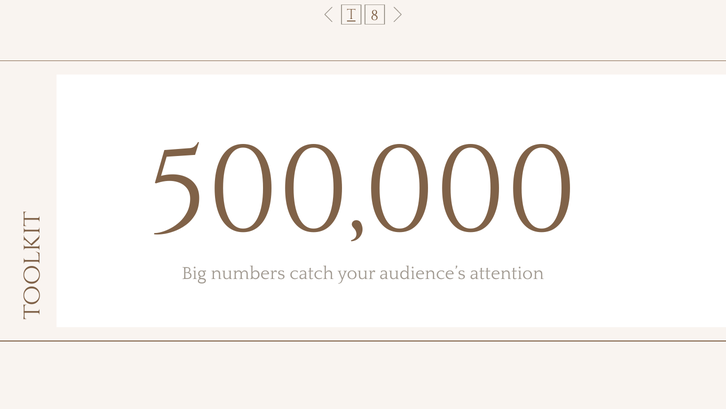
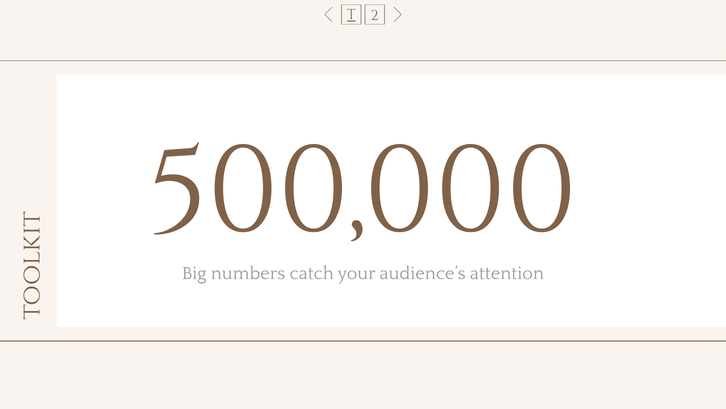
8: 8 -> 2 (375, 15)
